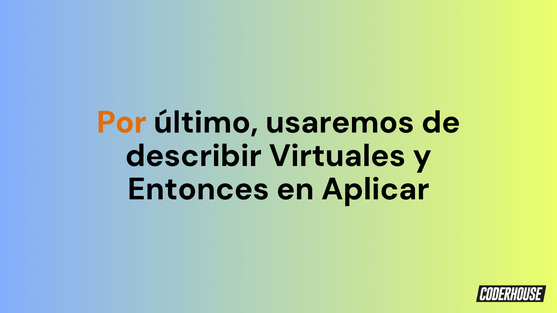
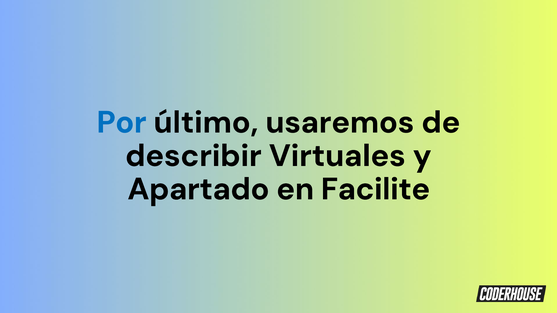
Por colour: orange -> blue (122, 122)
Entonces: Entonces -> Apartado (198, 189)
Aplicar: Aplicar -> Facilite (375, 189)
